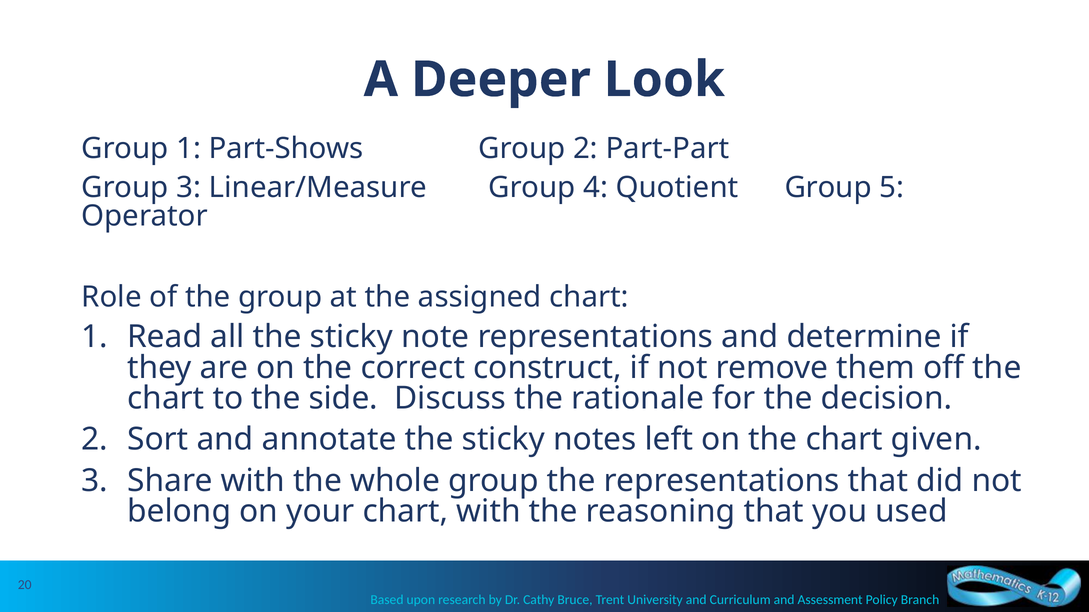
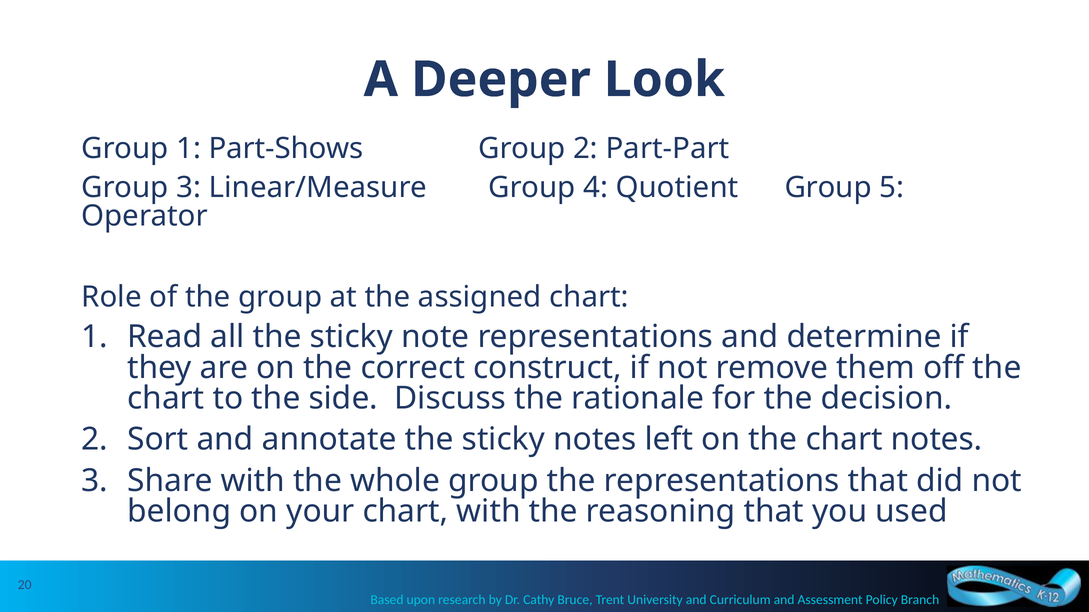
chart given: given -> notes (937, 440)
